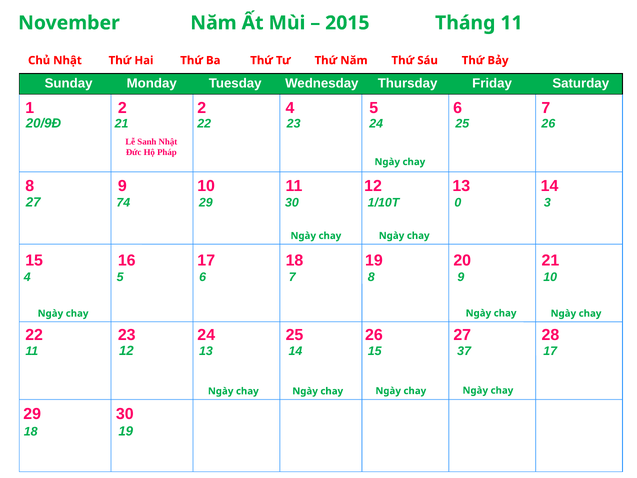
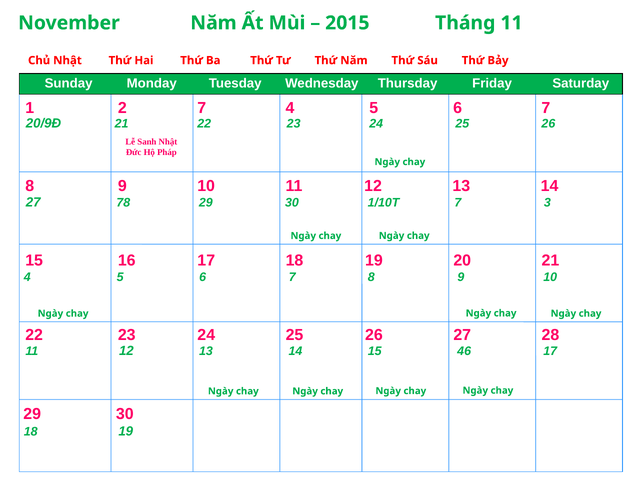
2 2: 2 -> 7 (202, 108)
74: 74 -> 78 (123, 202)
1/10T 0: 0 -> 7 (458, 202)
37: 37 -> 46 (464, 351)
